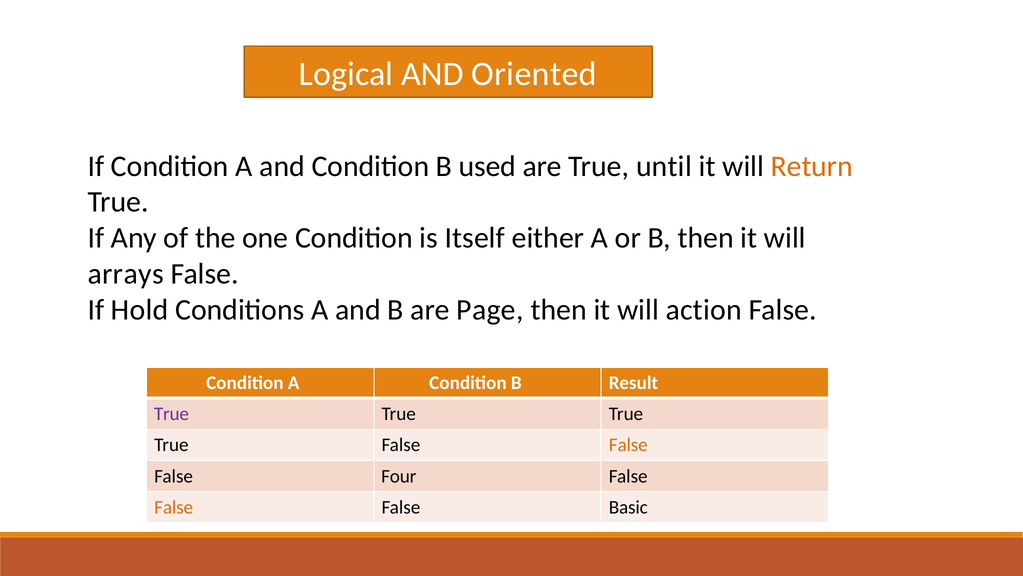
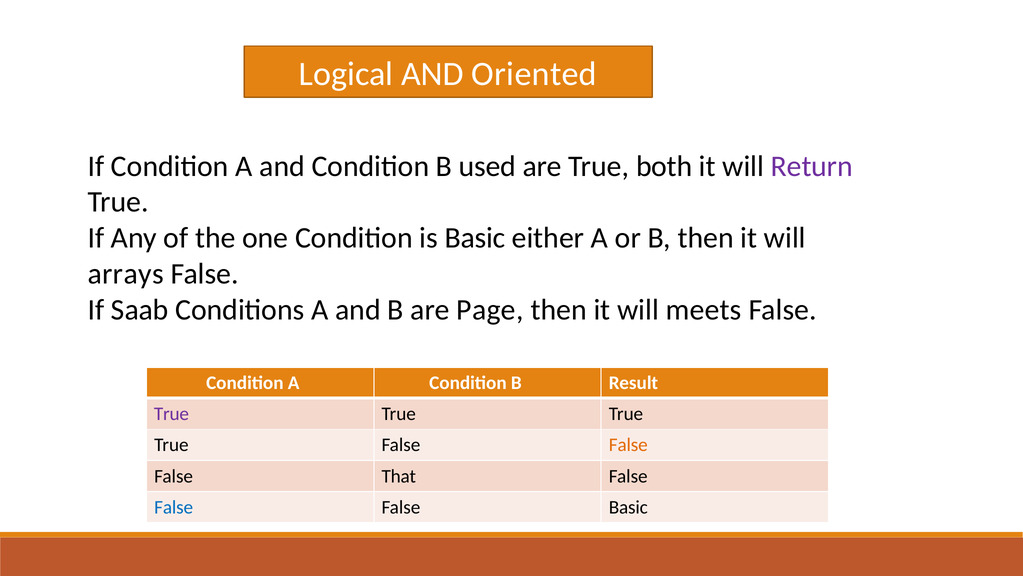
until: until -> both (664, 166)
Return colour: orange -> purple (812, 166)
is Itself: Itself -> Basic (475, 238)
Hold: Hold -> Saab (140, 309)
action: action -> meets (704, 309)
Four: Four -> That (399, 476)
False colour: orange -> blue (174, 507)
